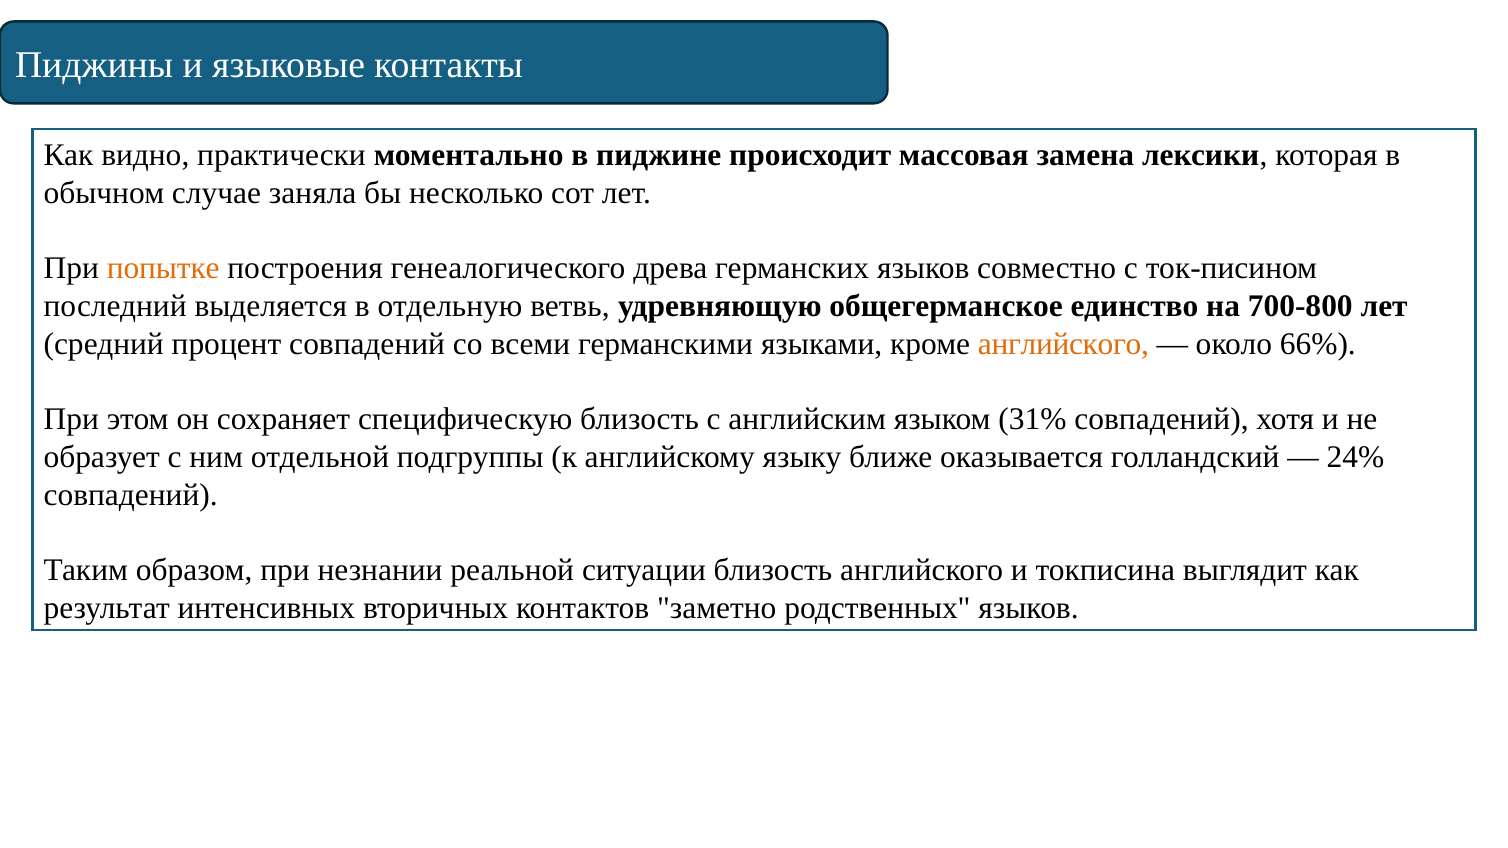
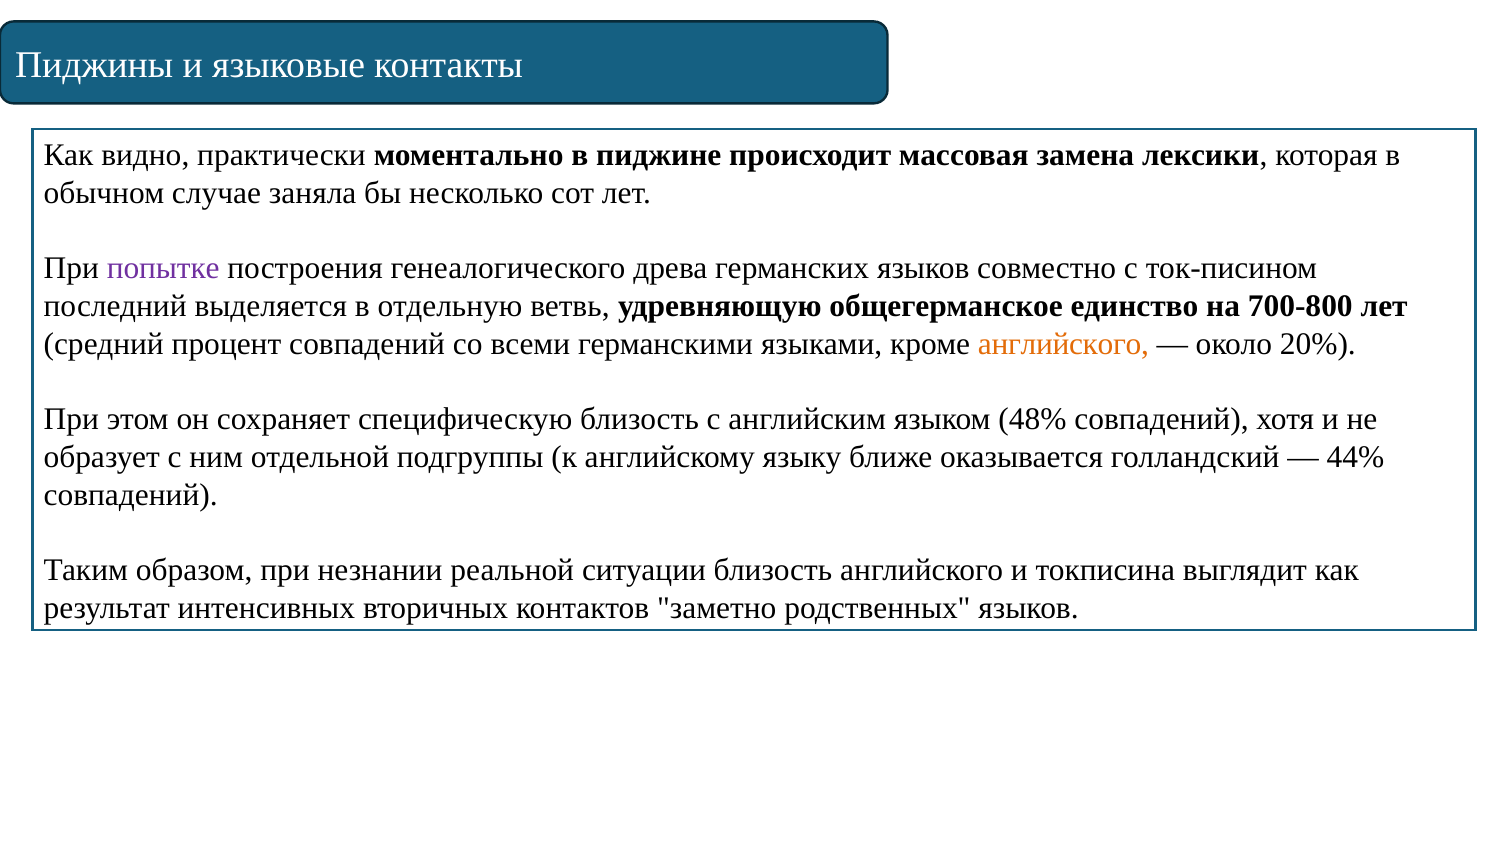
попытке colour: orange -> purple (163, 269)
66%: 66% -> 20% (1318, 344)
31%: 31% -> 48% (1032, 419)
24%: 24% -> 44% (1355, 457)
